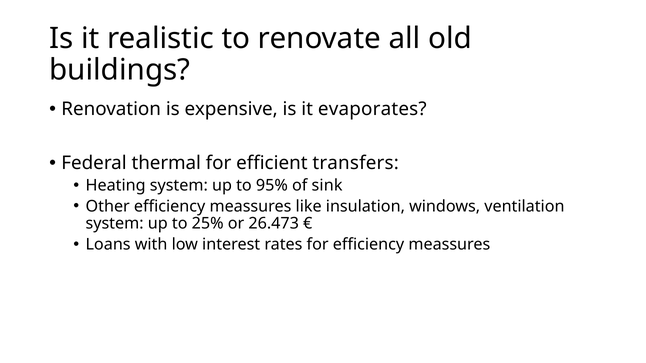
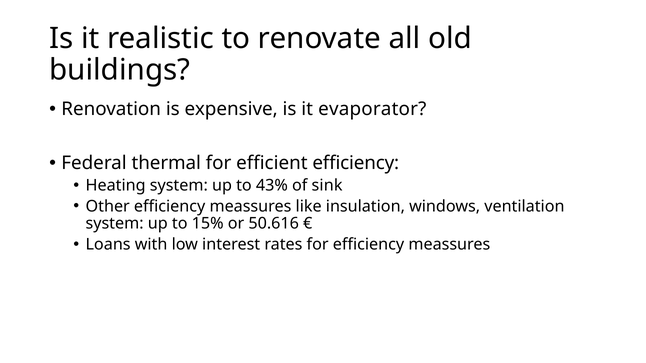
evaporates: evaporates -> evaporator (372, 109)
efficient transfers: transfers -> efficiency (356, 163)
95%: 95% -> 43% (272, 186)
25%: 25% -> 15% (208, 224)
26.473: 26.473 -> 50.616 (274, 224)
